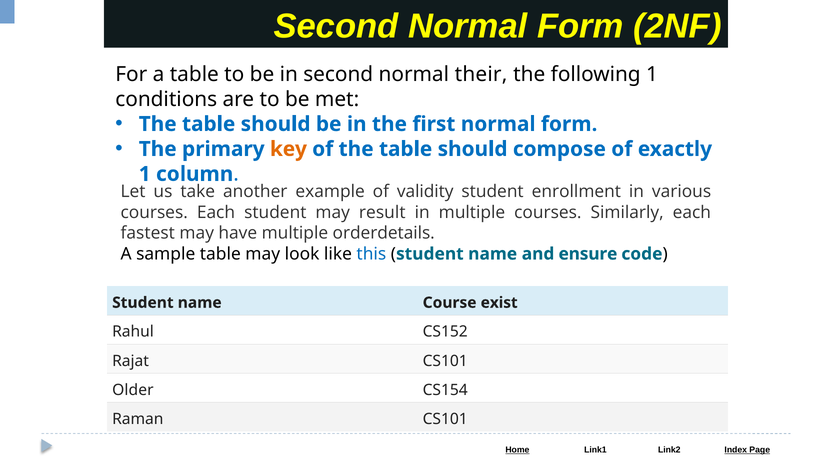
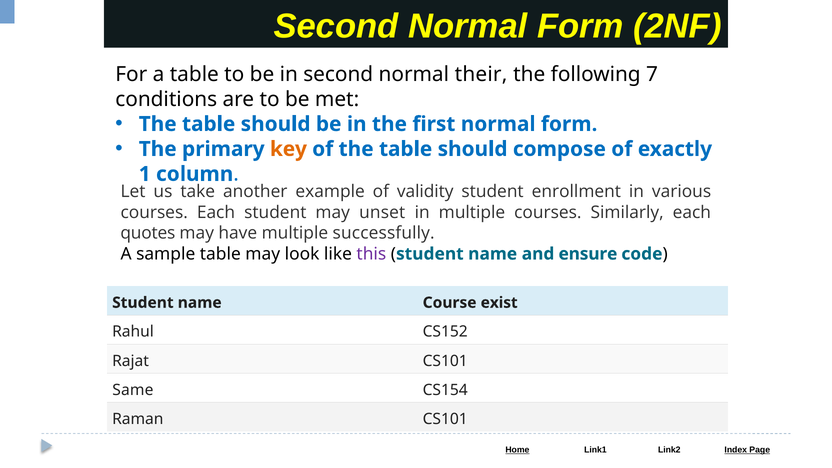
following 1: 1 -> 7 (652, 74)
result: result -> unset (382, 212)
fastest: fastest -> quotes (148, 233)
orderdetails: orderdetails -> successfully (384, 233)
this colour: blue -> purple (371, 254)
Older: Older -> Same (133, 390)
